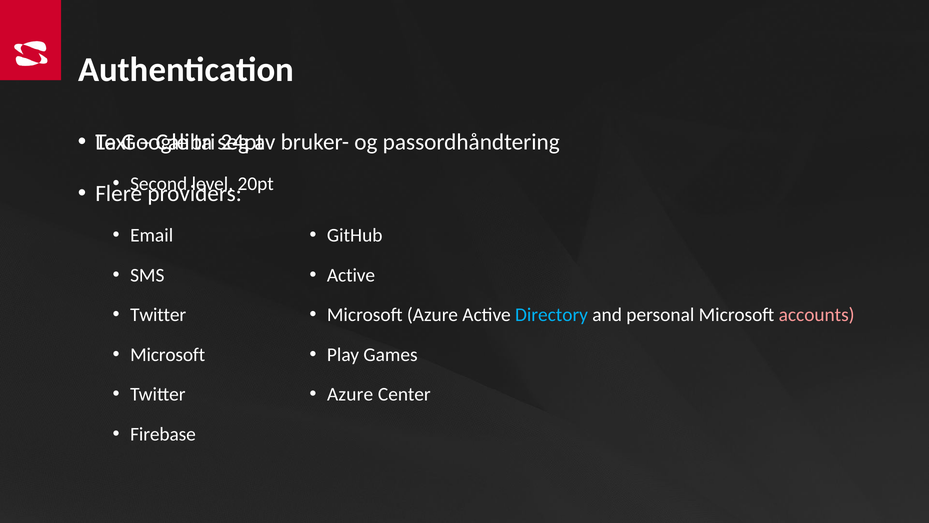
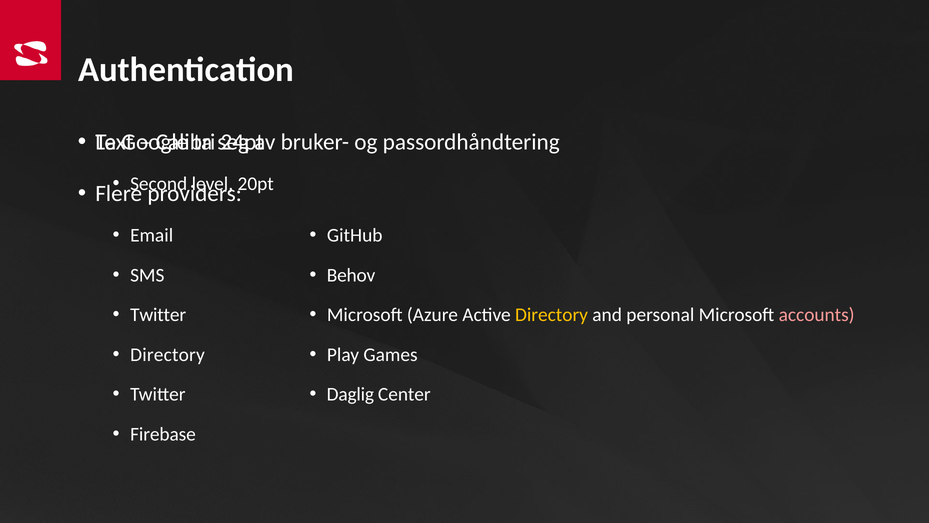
Active: Active -> Behov (351, 275)
Directory colour: light blue -> yellow (552, 315)
Microsoft: Microsoft -> Directory (167, 354)
Azure: Azure -> Daglig (350, 394)
